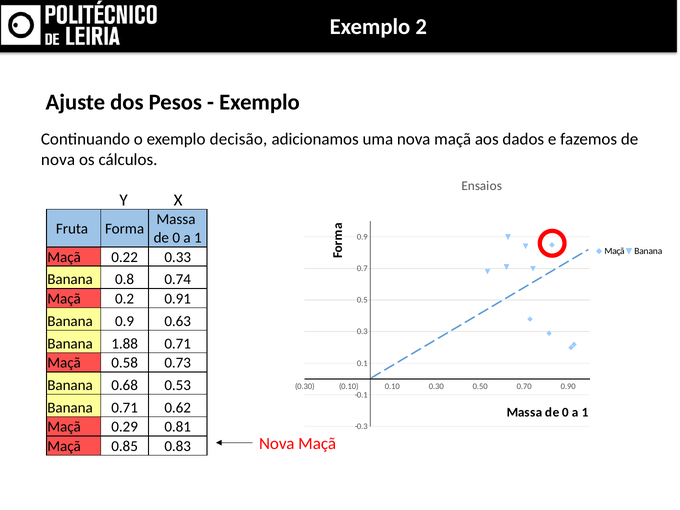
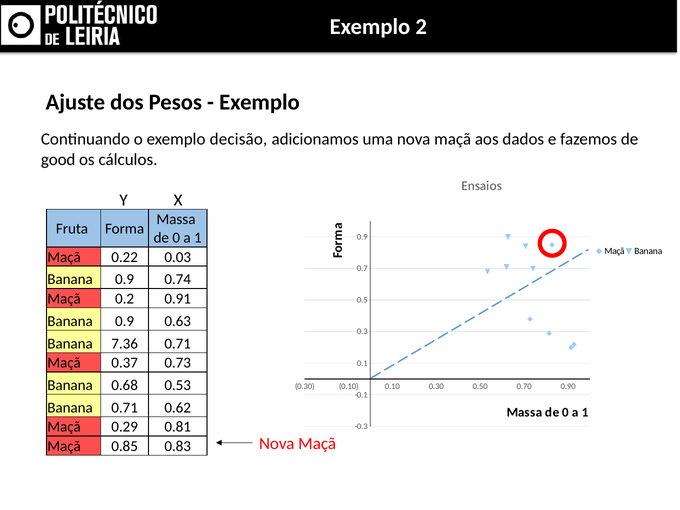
nova: nova -> good (58, 160)
0.33: 0.33 -> 0.03 (178, 257)
0.8: 0.8 -> 0.9 (125, 279)
1.88: 1.88 -> 7.36 (125, 344)
0.58: 0.58 -> 0.37 (125, 363)
